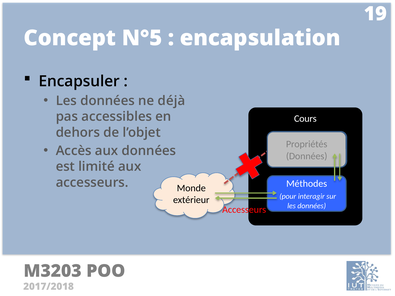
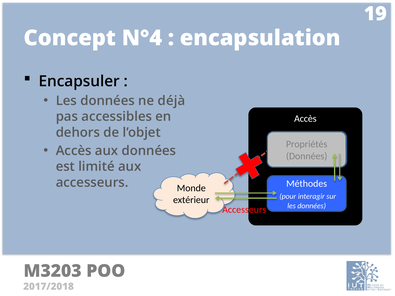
N°5: N°5 -> N°4 (142, 38)
Cours: Cours -> Accès (305, 119)
